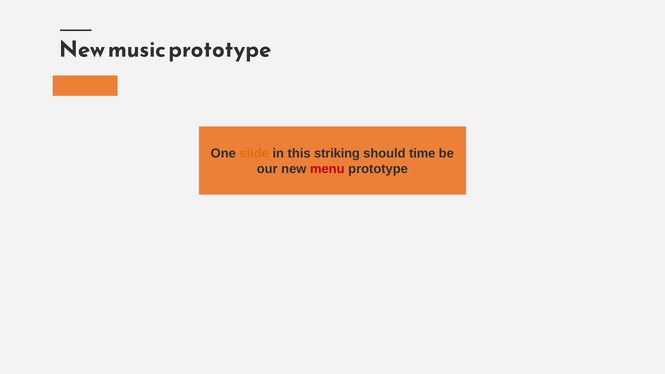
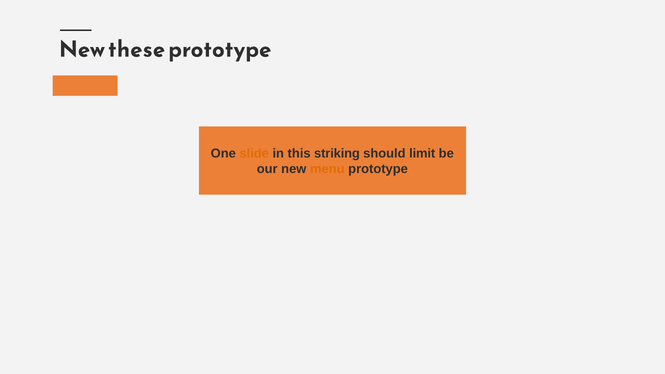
music: music -> these (137, 49)
time: time -> limit (422, 154)
menu colour: red -> orange (327, 169)
